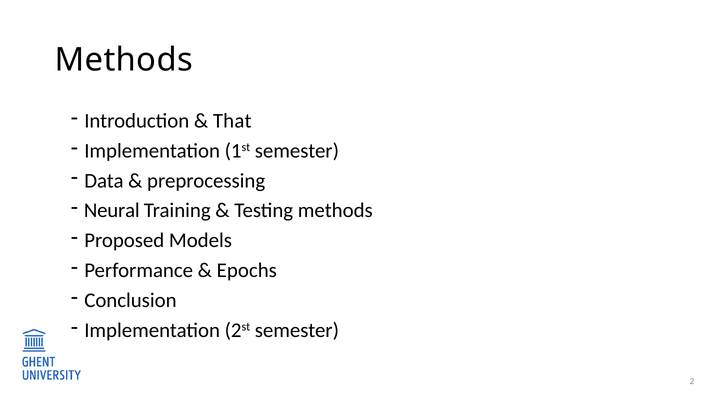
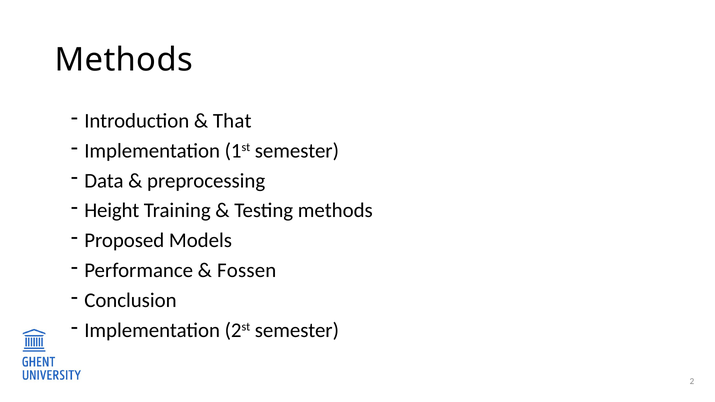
Neural: Neural -> Height (112, 211)
Epochs: Epochs -> Fossen (247, 271)
